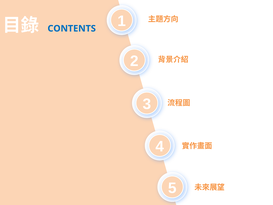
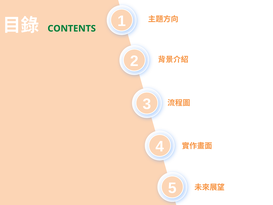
CONTENTS colour: blue -> green (72, 28)
